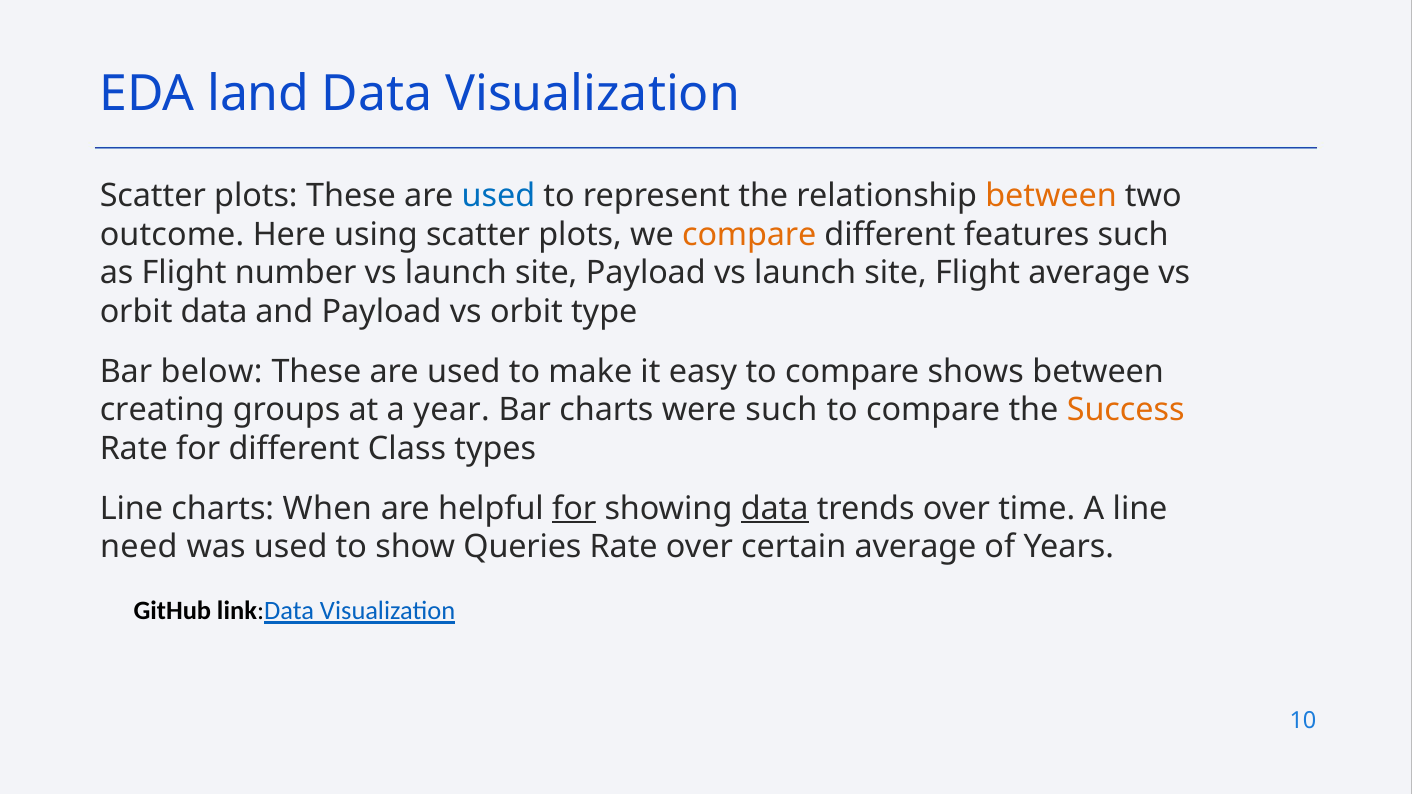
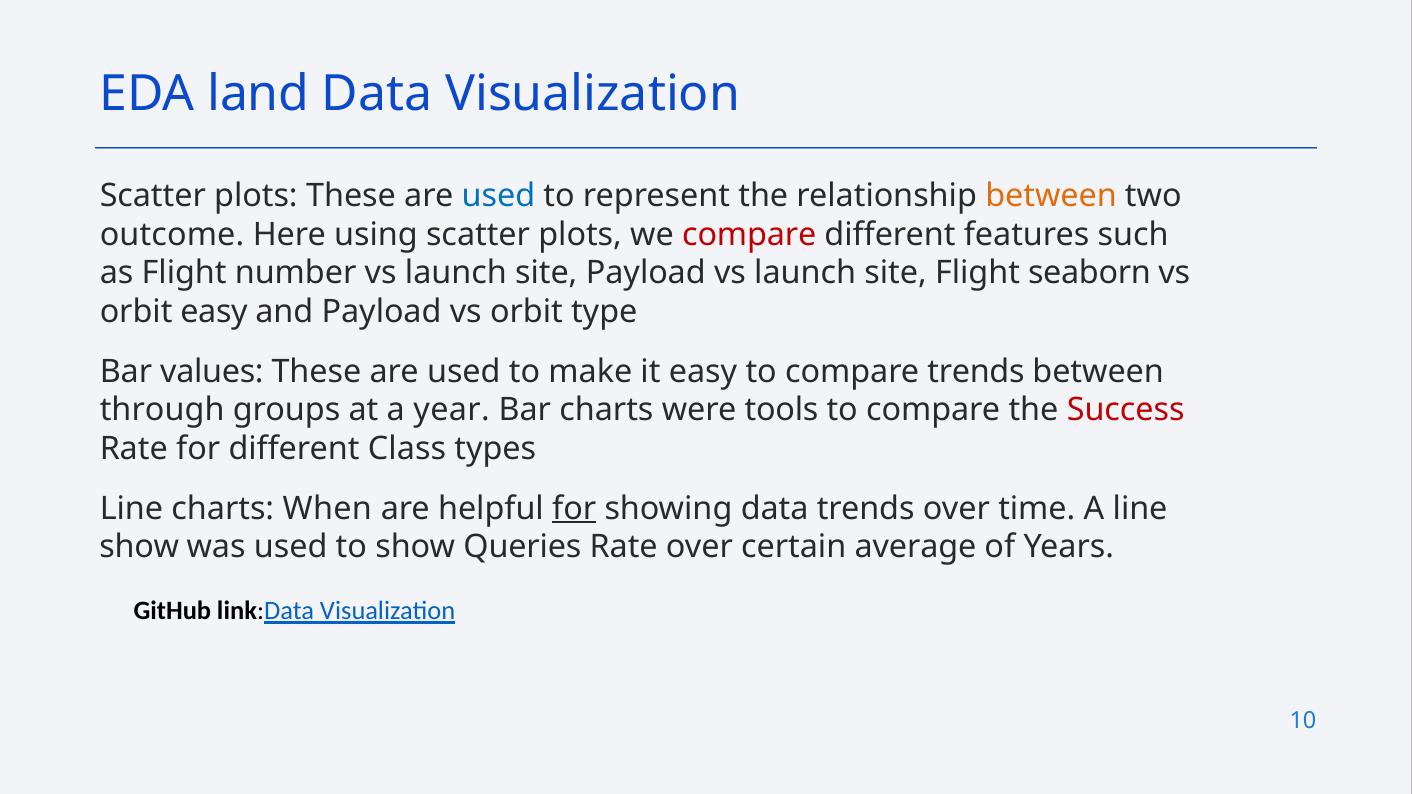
compare colour: orange -> red (749, 234)
Flight average: average -> seaborn (1089, 273)
orbit data: data -> easy (214, 312)
below: below -> values (212, 372)
compare shows: shows -> trends (976, 372)
creating: creating -> through (162, 410)
were such: such -> tools (782, 410)
Success colour: orange -> red (1126, 410)
data underline: present -> none (775, 509)
need: need -> show (139, 547)
